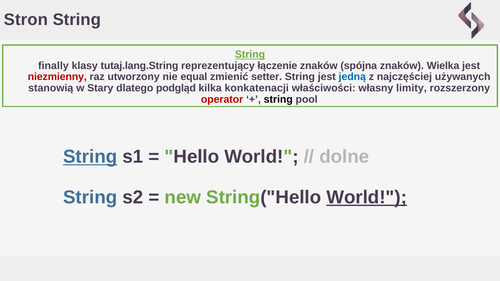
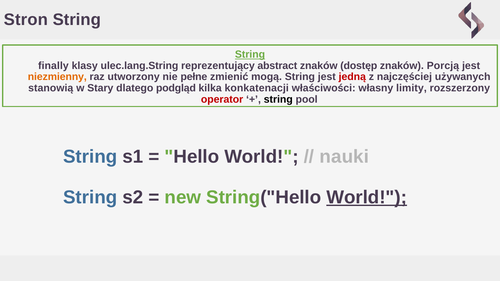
tutaj.lang.String: tutaj.lang.String -> ulec.lang.String (139, 66)
łączenie: łączenie -> abstract (277, 66)
spójna: spójna -> dostęp (359, 66)
Wielka: Wielka -> Porcją (443, 66)
niezmienny colour: red -> orange (57, 77)
equal: equal -> pełne (194, 77)
setter: setter -> mogą (267, 77)
jedną colour: blue -> red (352, 77)
String underline: present -> none (90, 157)
dolne: dolne -> nauki (344, 157)
